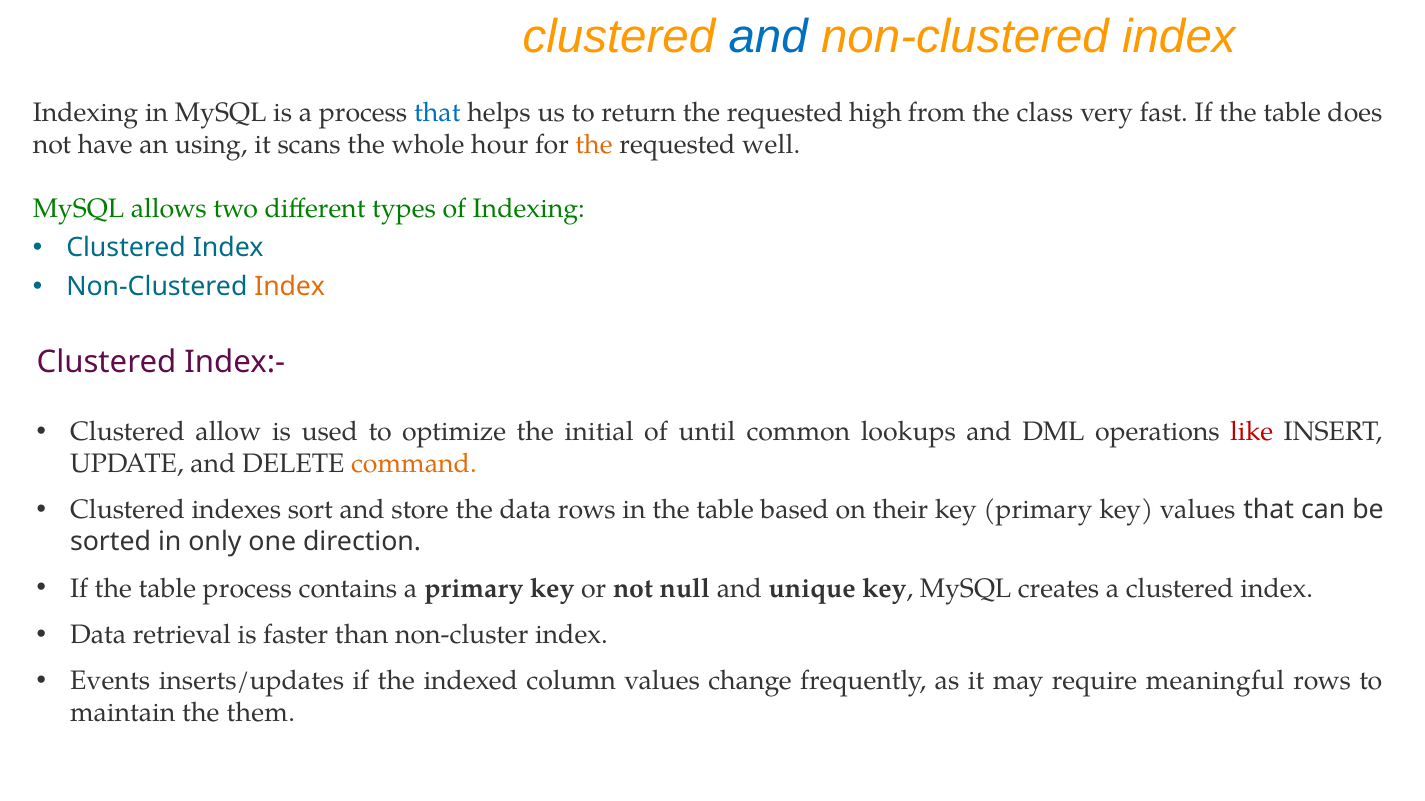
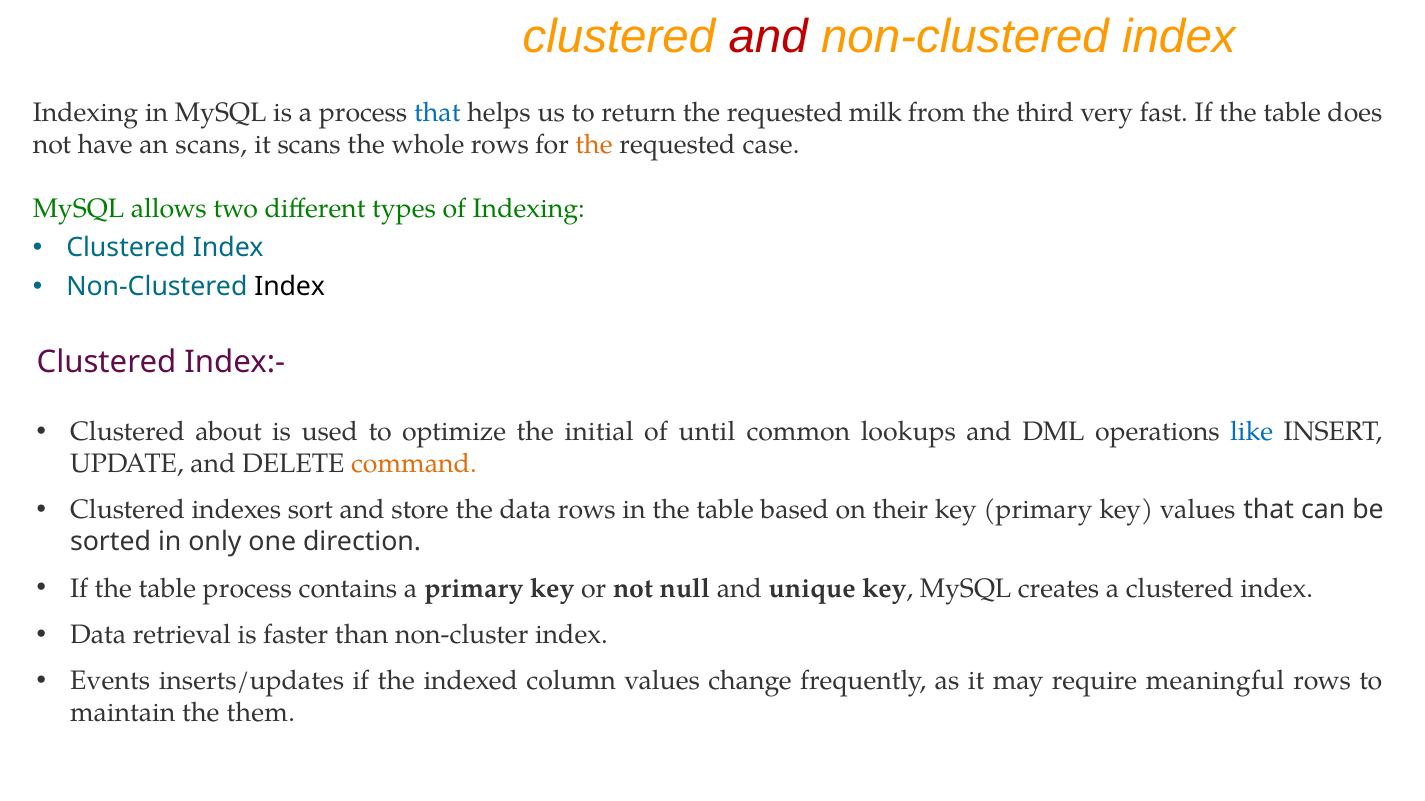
and colour: blue -> red (768, 37)
high: high -> milk (876, 112)
class: class -> third (1045, 112)
an using: using -> scans (211, 145)
whole hour: hour -> rows (500, 145)
well: well -> case (771, 145)
Index colour: orange -> black (290, 287)
allow: allow -> about (229, 432)
like colour: red -> blue (1252, 432)
